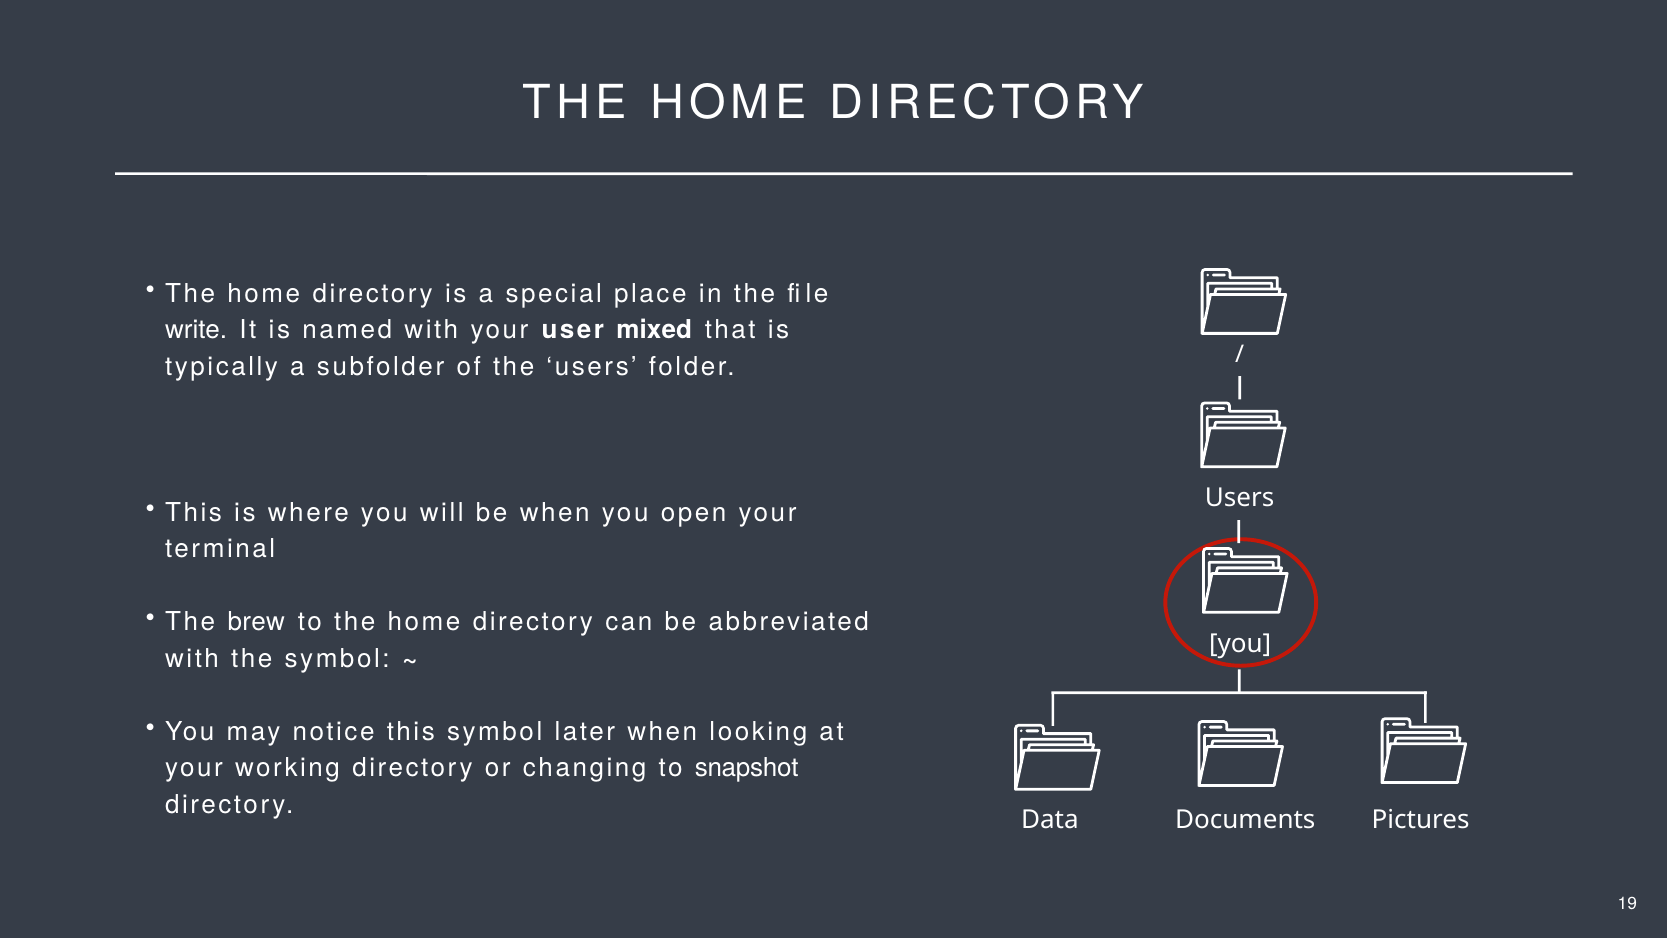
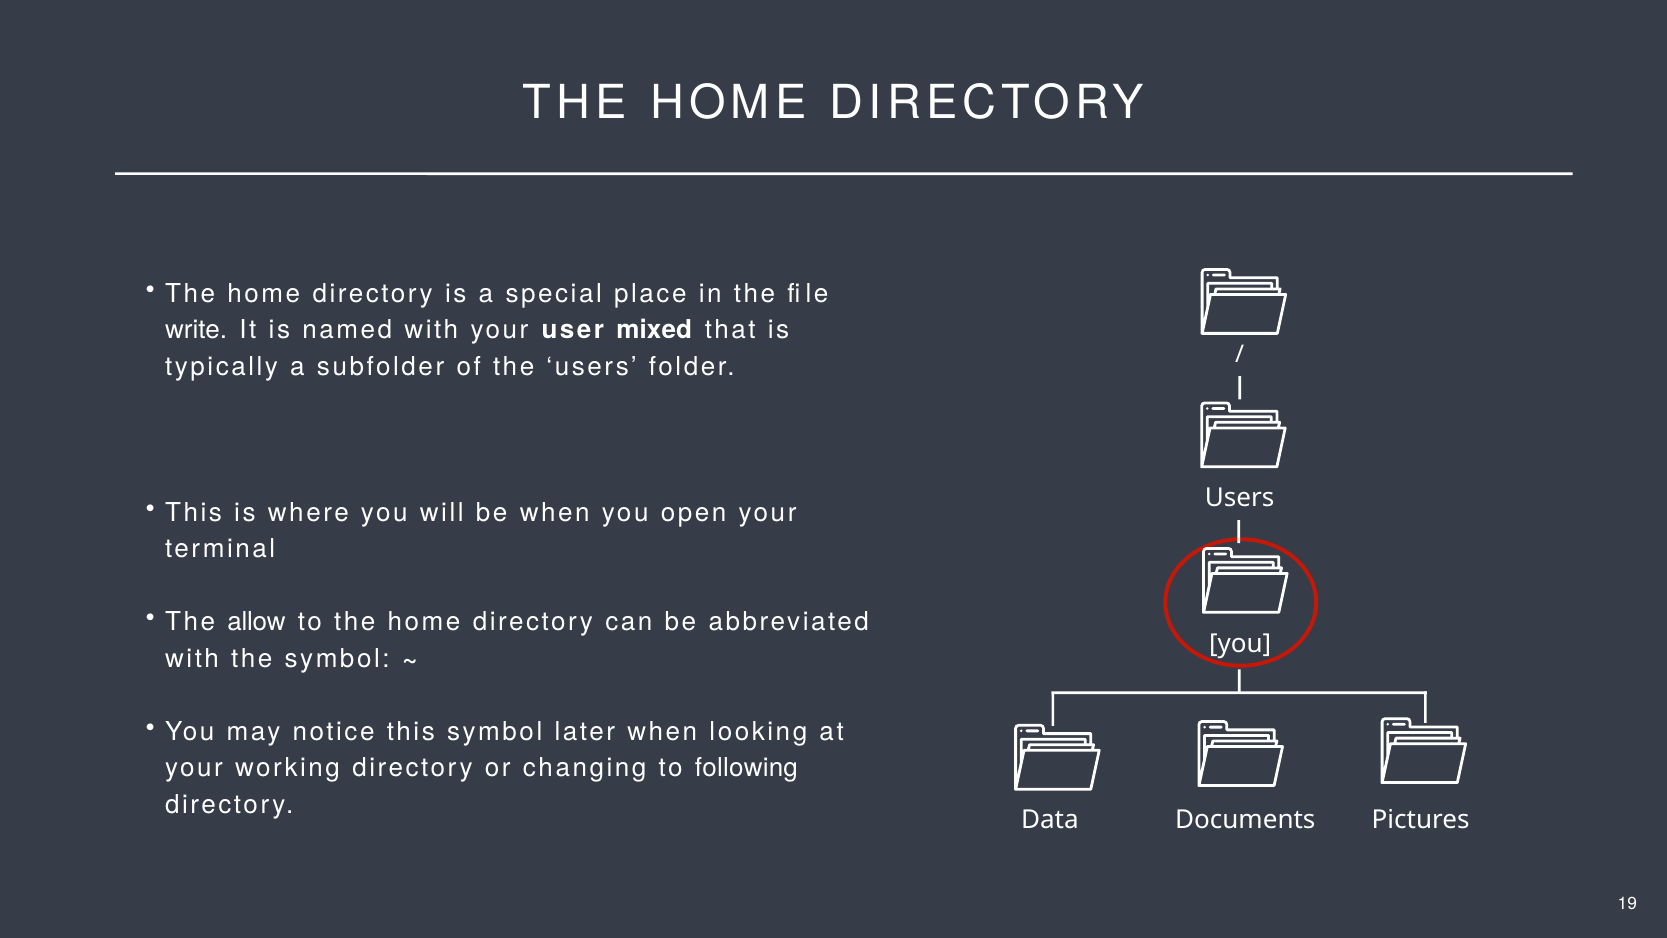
brew: brew -> allow (257, 622)
snapshot: snapshot -> following (746, 768)
